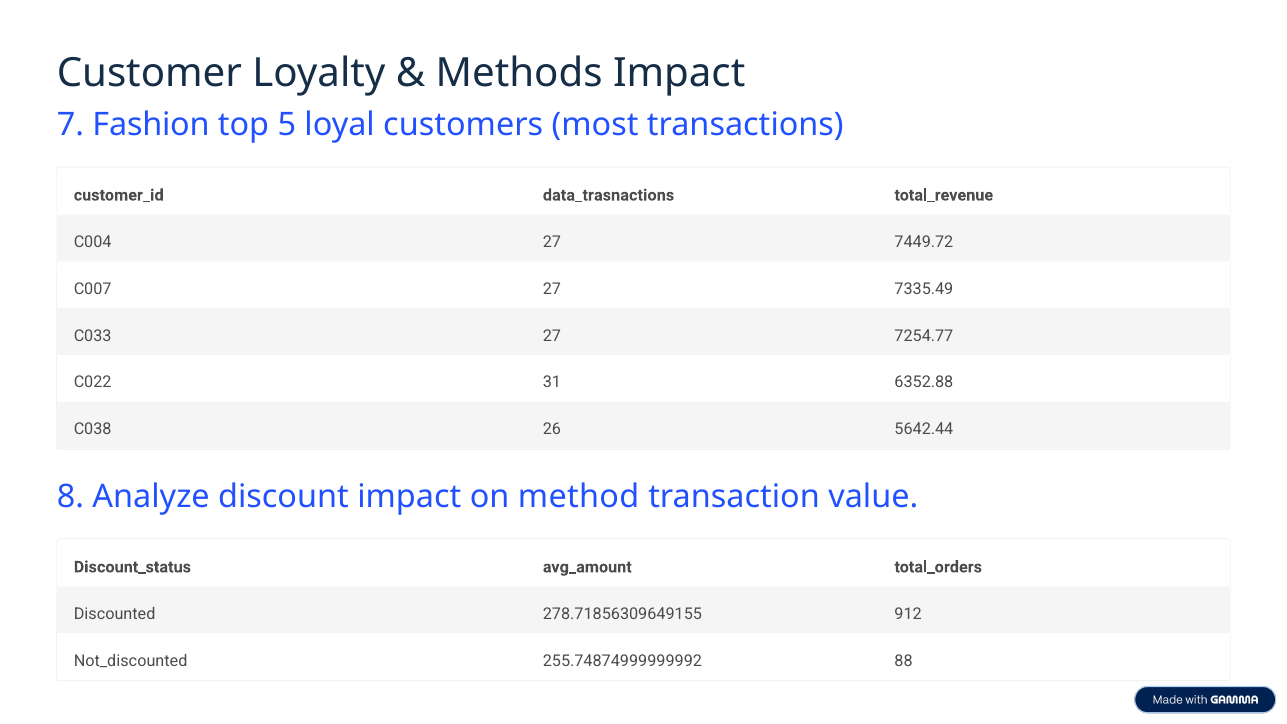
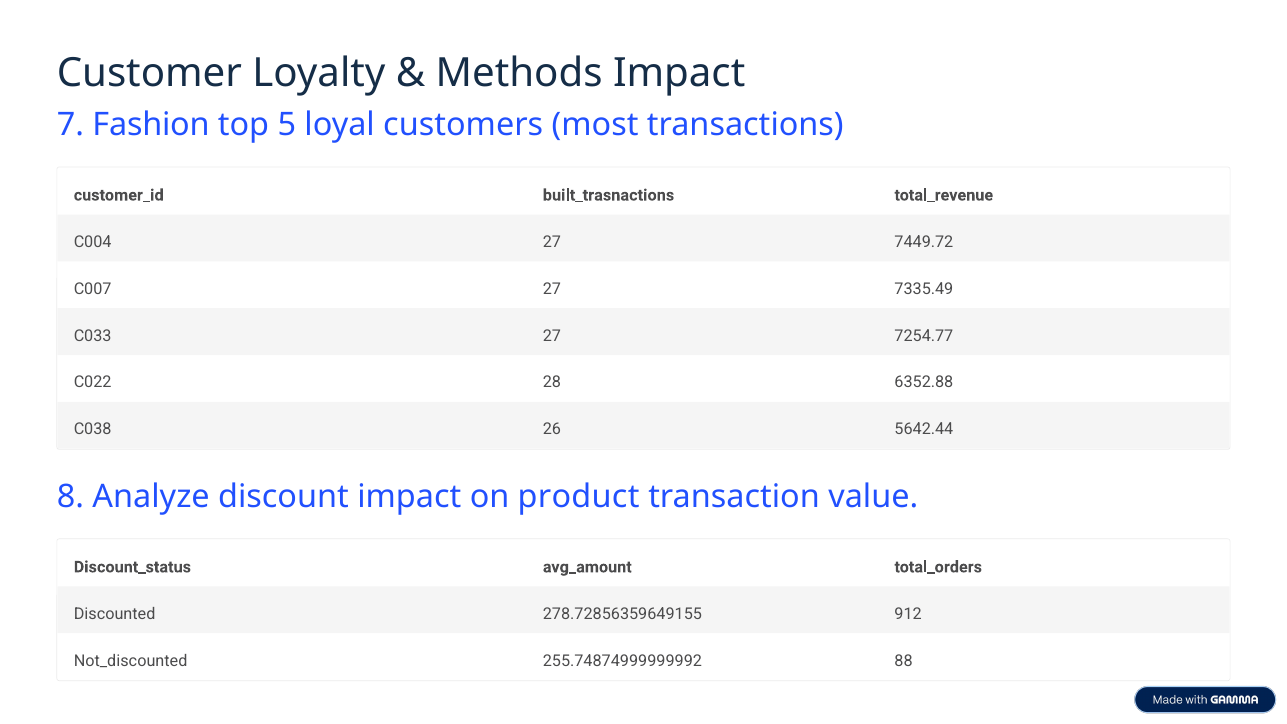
data_trasnactions: data_trasnactions -> built_trasnactions (609, 195)
31: 31 -> 28 (552, 383)
method: method -> product (579, 497)
278.71856309649155: 278.71856309649155 -> 278.72856359649155 (622, 614)
